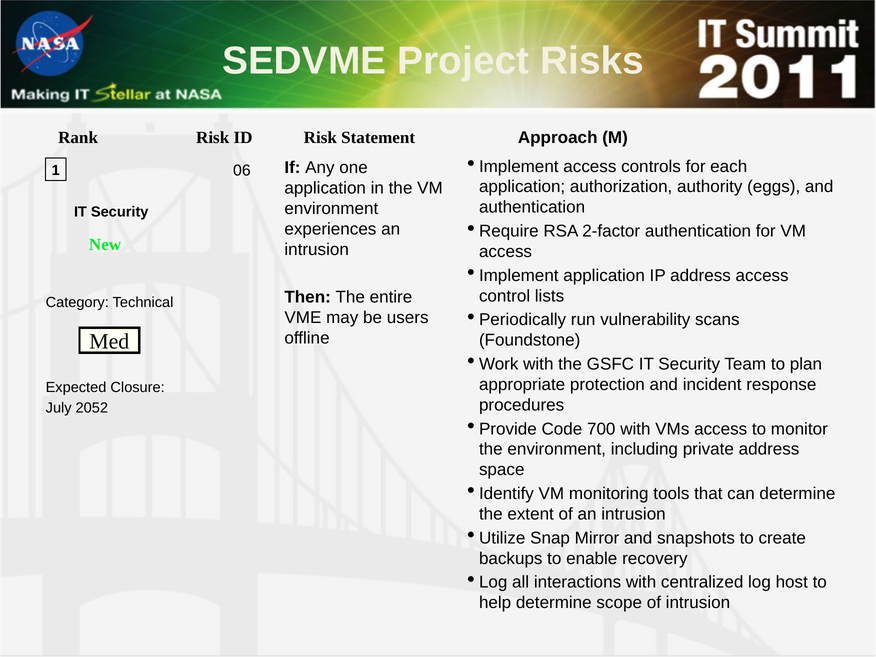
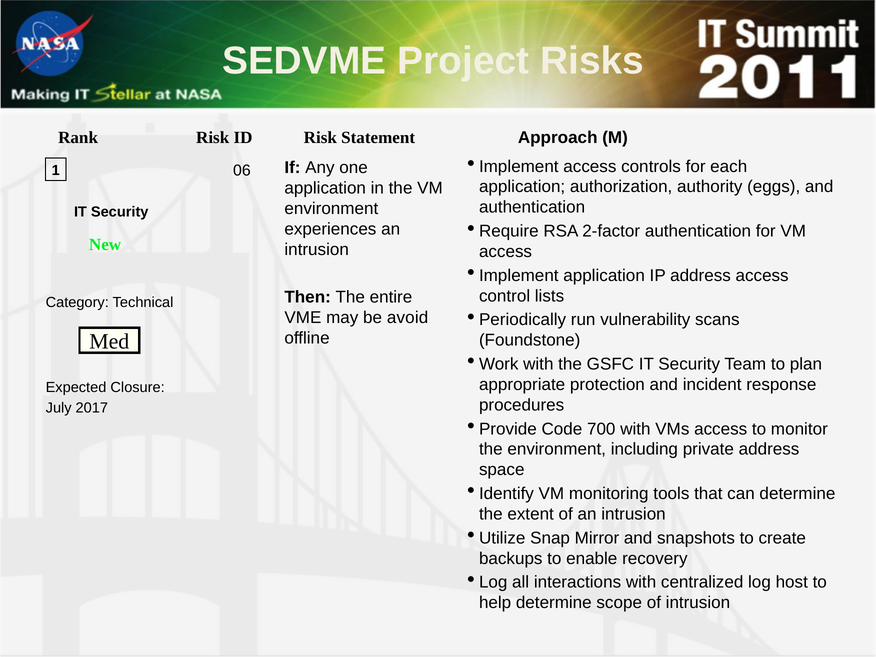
users: users -> avoid (408, 318)
2052: 2052 -> 2017 (92, 408)
